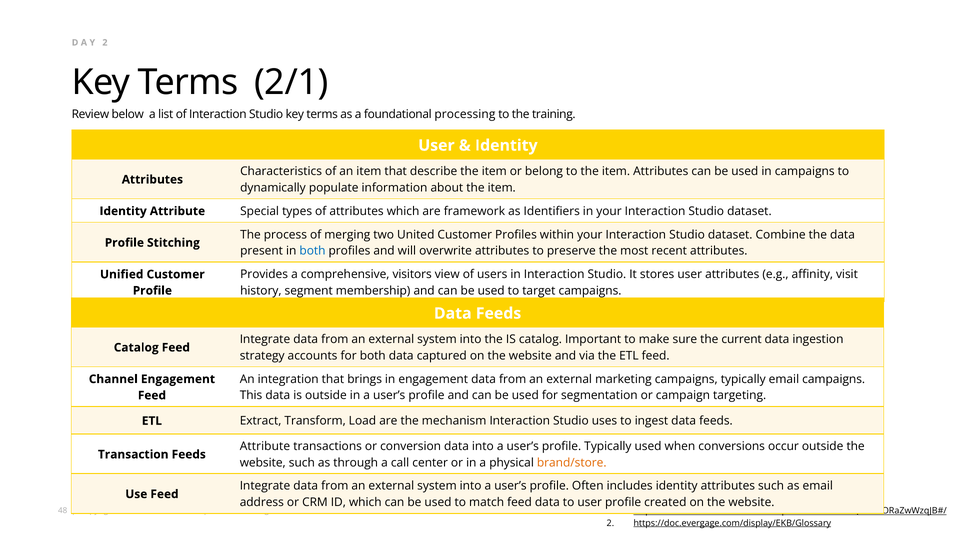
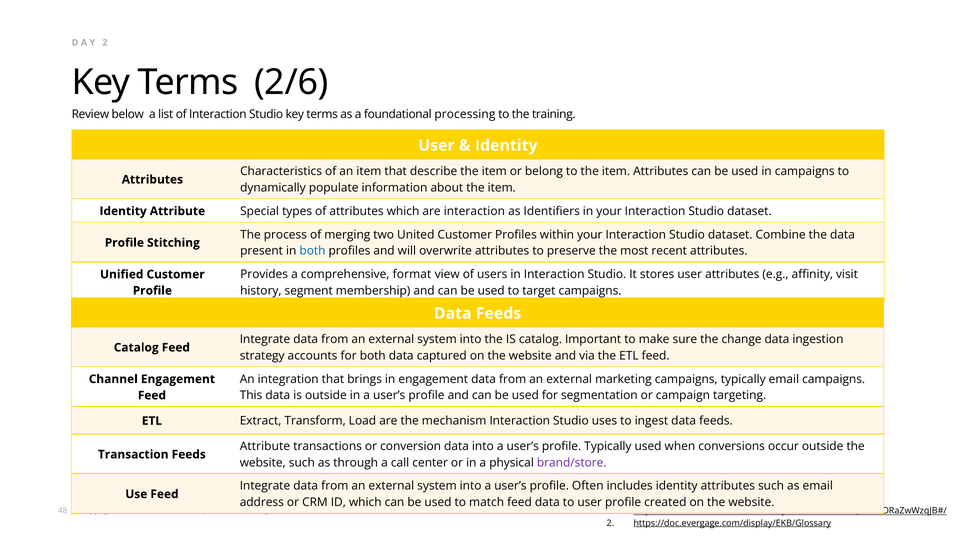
2/1: 2/1 -> 2/6 (291, 82)
are framework: framework -> interaction (474, 211)
visitors: visitors -> format (412, 274)
current: current -> change (742, 339)
brand/store colour: orange -> purple (572, 462)
